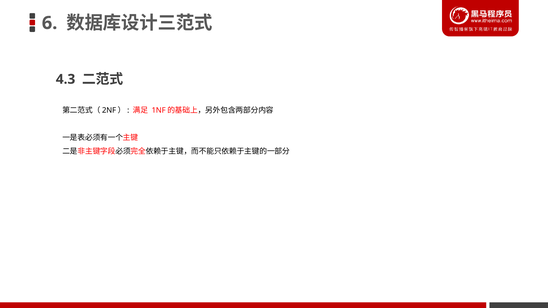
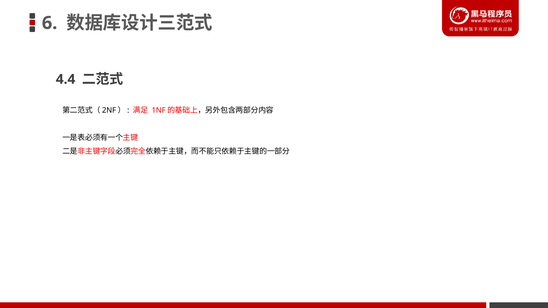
4.3: 4.3 -> 4.4 (66, 79)
